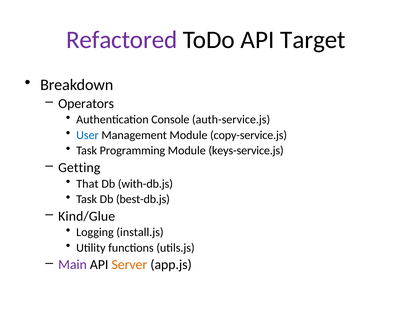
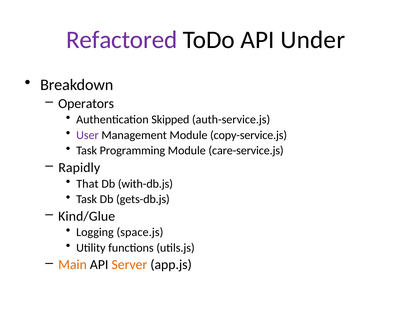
Target: Target -> Under (313, 40)
Console: Console -> Skipped (170, 120)
User colour: blue -> purple (87, 135)
keys-service.js: keys-service.js -> care-service.js (246, 151)
Getting: Getting -> Rapidly (79, 168)
best-db.js: best-db.js -> gets-db.js (143, 199)
install.js: install.js -> space.js (140, 232)
Main colour: purple -> orange (73, 265)
